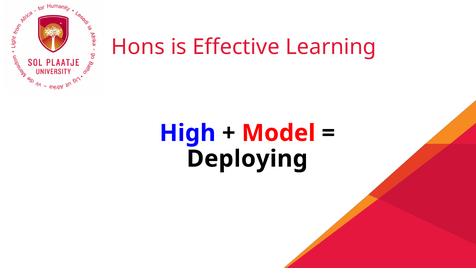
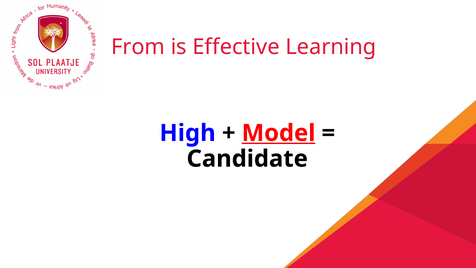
Hons: Hons -> From (138, 47)
Model underline: none -> present (278, 133)
Deploying: Deploying -> Candidate (247, 159)
